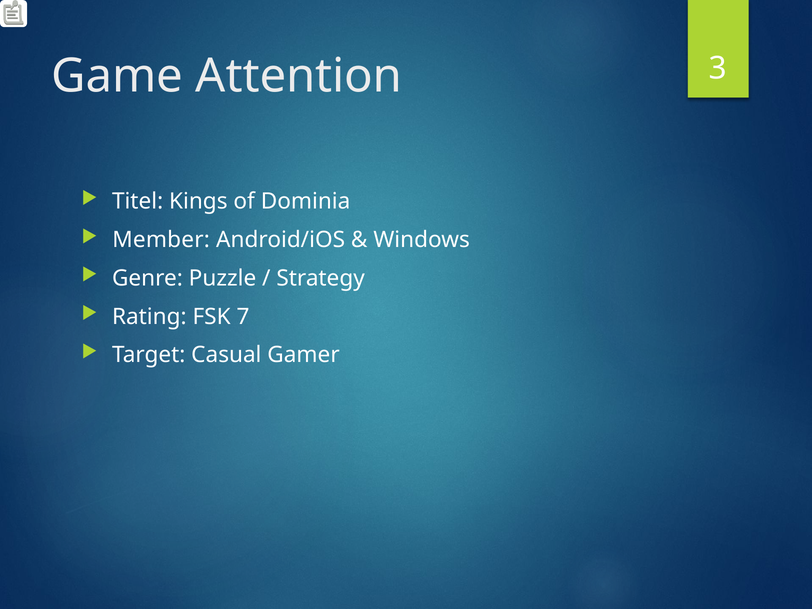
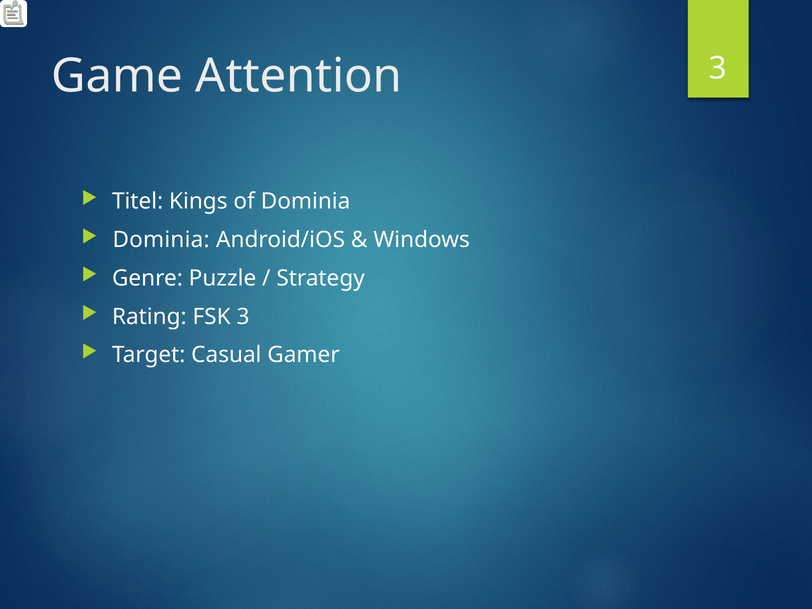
Member: Member -> Dominia (161, 240)
FSK 7: 7 -> 3 (243, 317)
